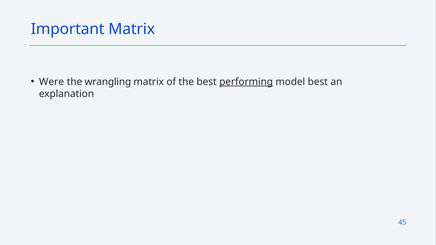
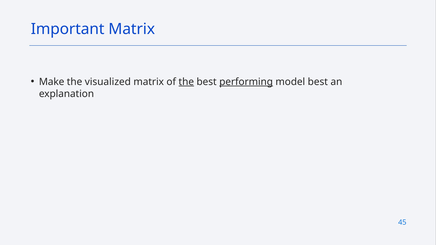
Were: Were -> Make (52, 82)
wrangling: wrangling -> visualized (108, 82)
the underline: none -> present (186, 82)
